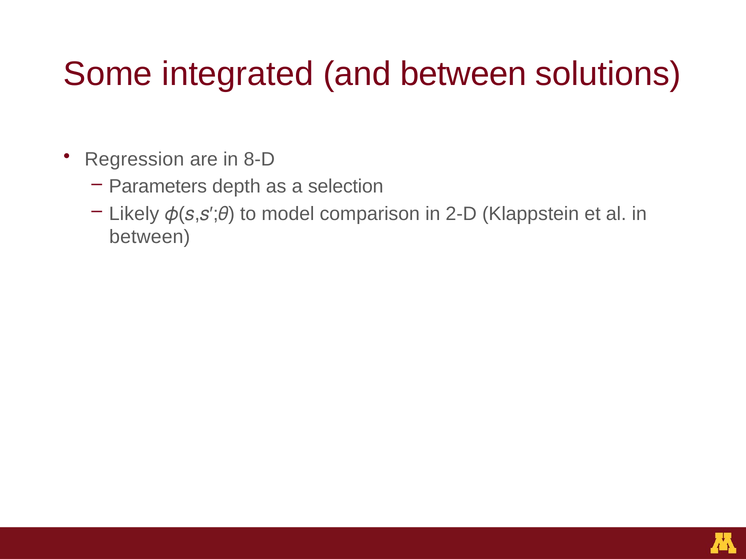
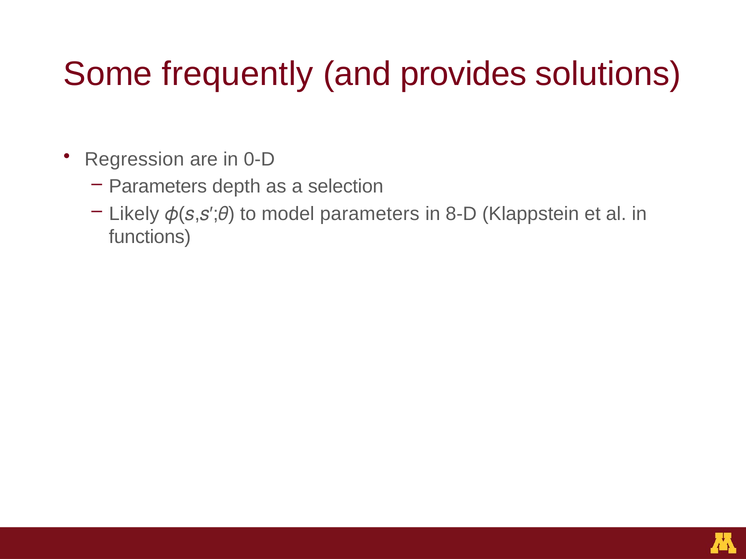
integrated: integrated -> frequently (238, 74)
and between: between -> provides (463, 74)
8-D: 8-D -> 0-D (259, 160)
model comparison: comparison -> parameters (370, 214)
2-D: 2-D -> 8-D (461, 214)
between: between -> functions (150, 237)
